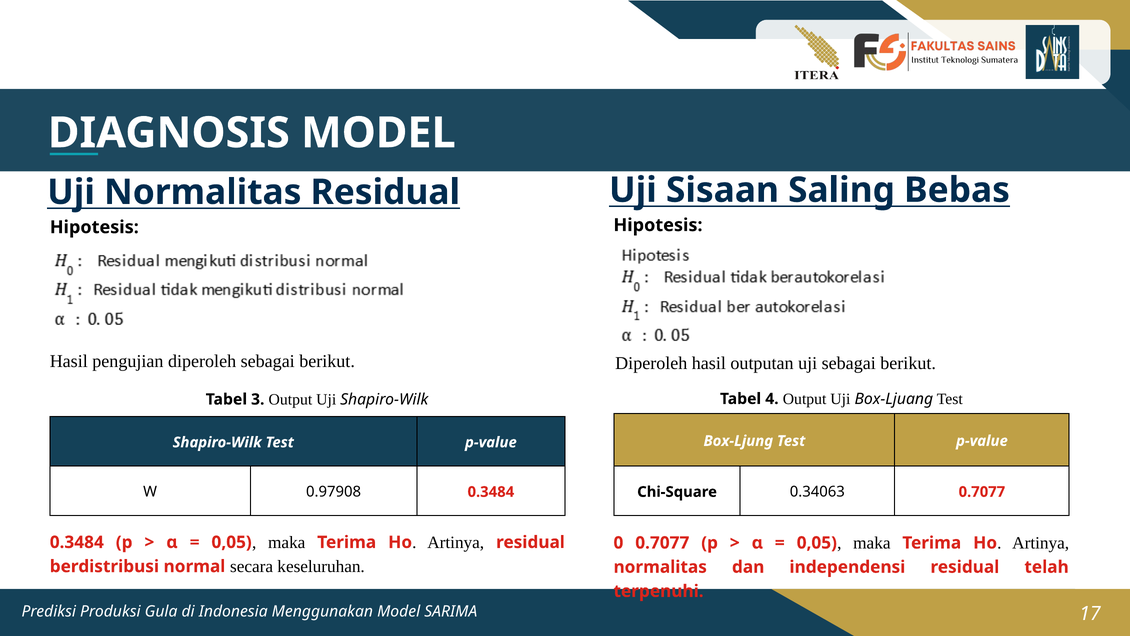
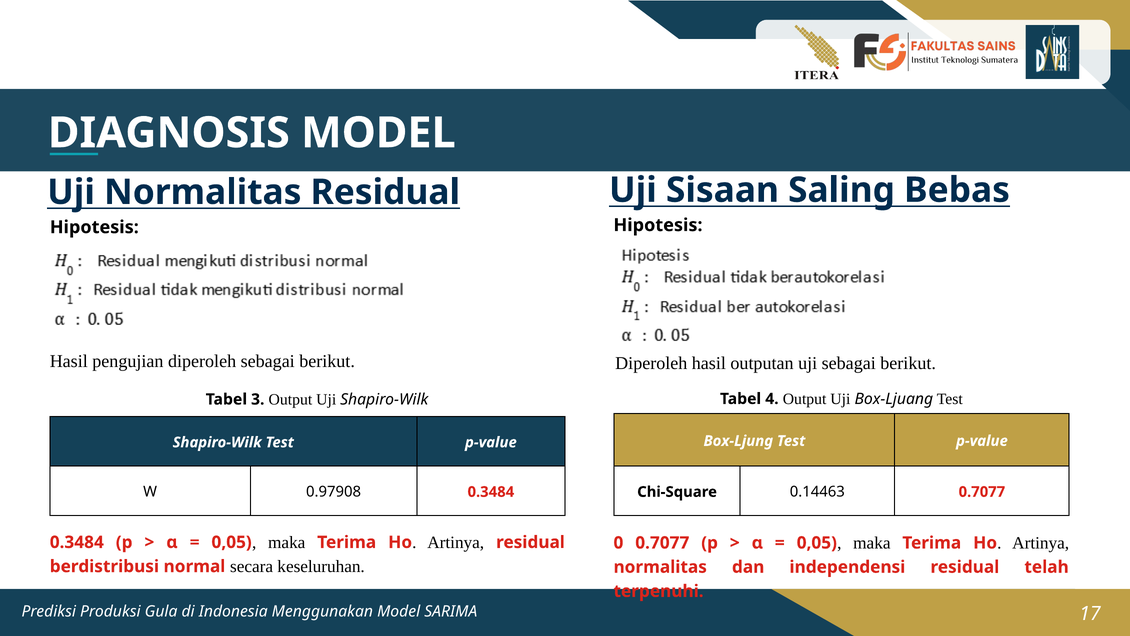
0.34063: 0.34063 -> 0.14463 (817, 492)
